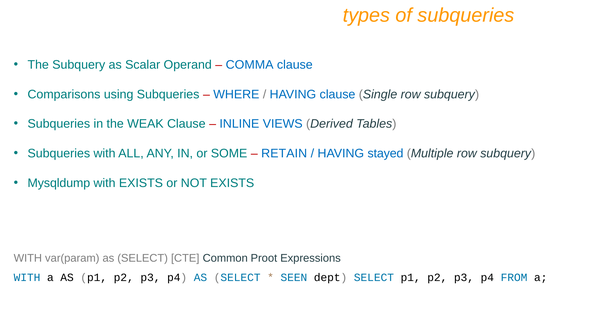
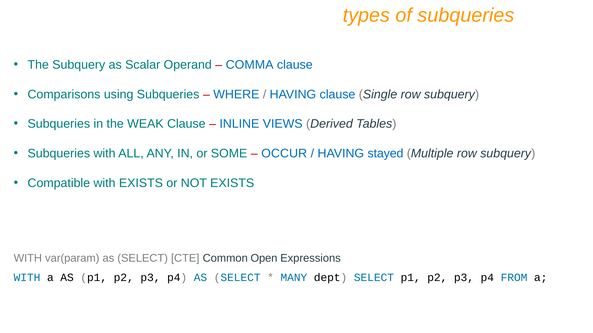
RETAIN: RETAIN -> OCCUR (284, 154)
Mysqldump: Mysqldump -> Compatible (59, 183)
Proot: Proot -> Open (264, 259)
SEEN: SEEN -> MANY (294, 278)
